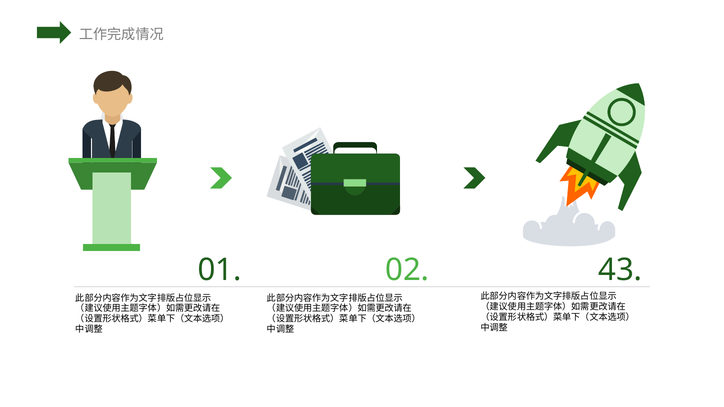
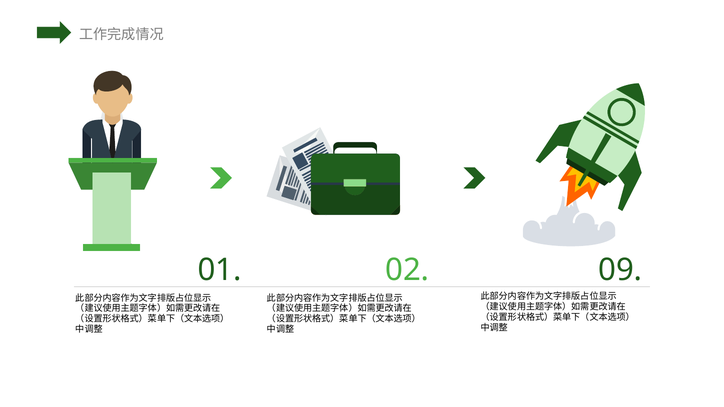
43: 43 -> 09 (620, 270)
